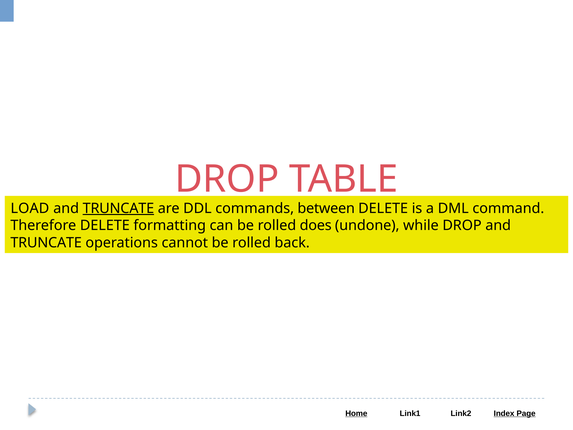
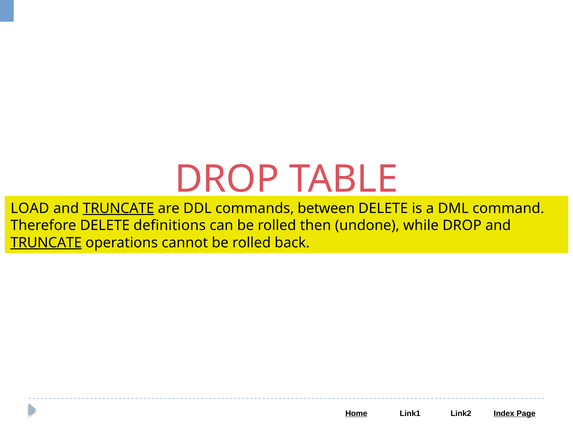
formatting: formatting -> definitions (170, 225)
does: does -> then (316, 225)
TRUNCATE underline: none -> present (46, 243)
